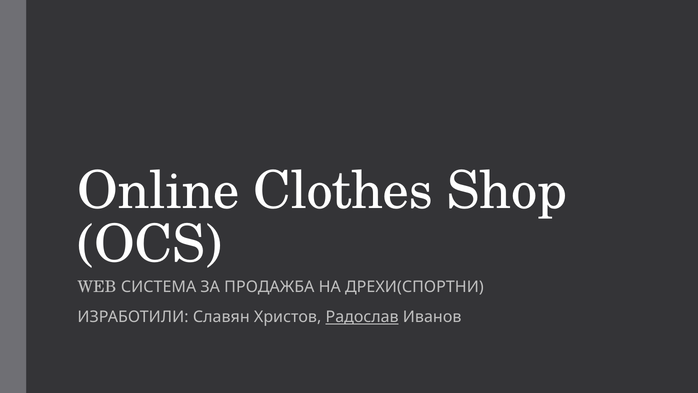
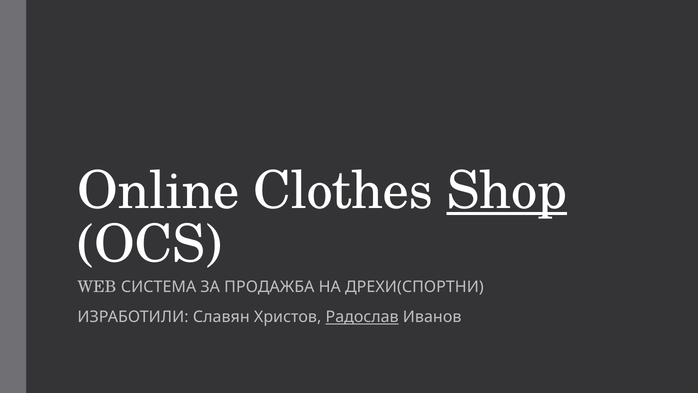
Shop underline: none -> present (507, 191)
